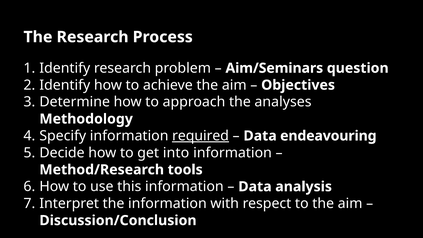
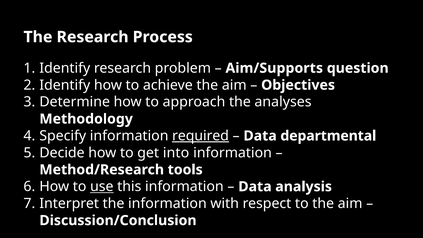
Aim/Seminars: Aim/Seminars -> Aim/Supports (274, 68)
endeavouring: endeavouring -> departmental (328, 136)
use underline: none -> present (102, 187)
